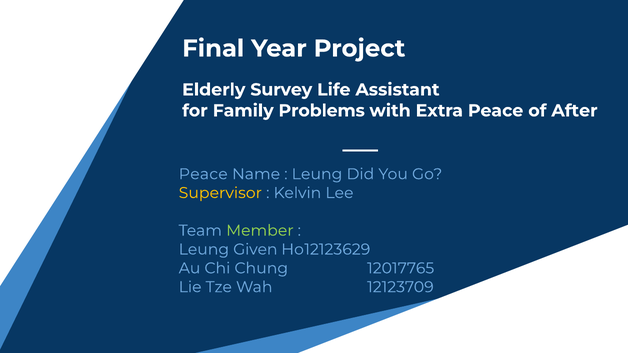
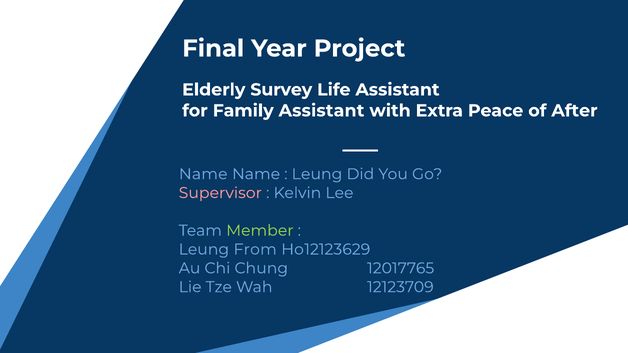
Family Problems: Problems -> Assistant (321, 111)
Peace: Peace -> Name (203, 174)
Supervisor colour: yellow -> pink (220, 193)
Given: Given -> From (255, 250)
